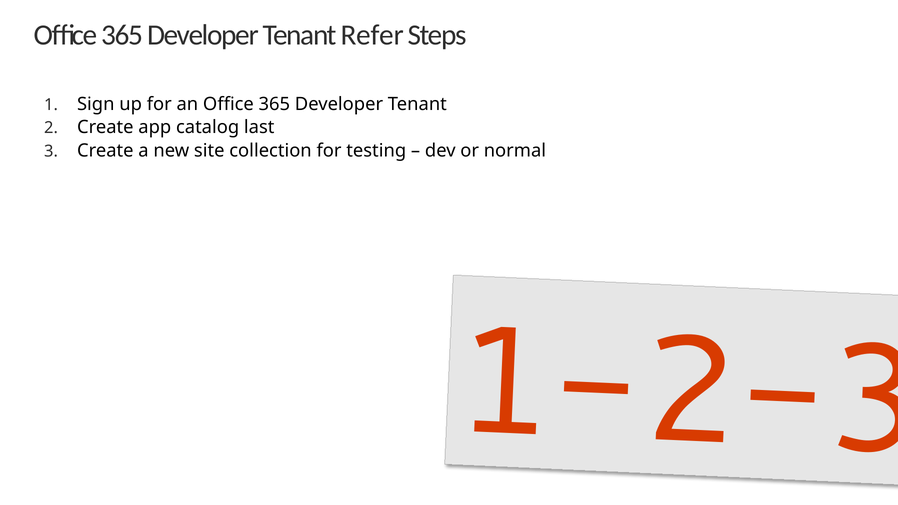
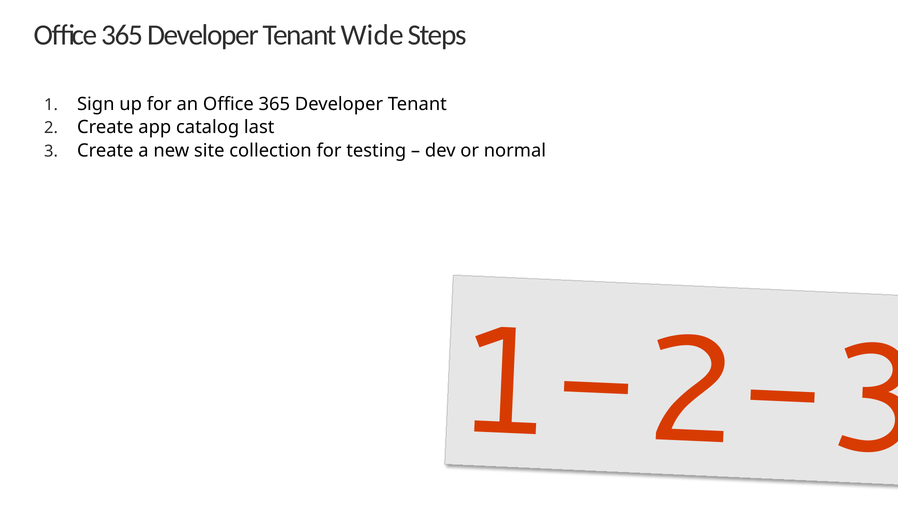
Refer: Refer -> Wide (372, 35)
